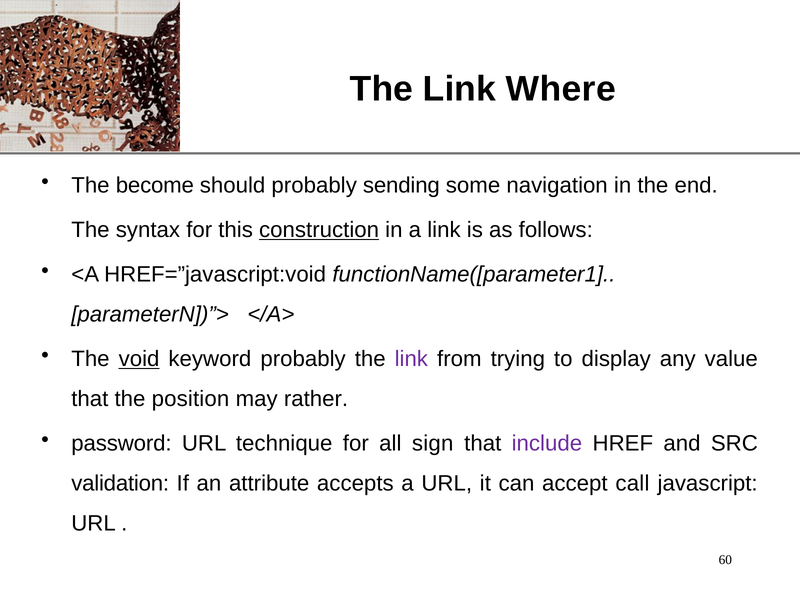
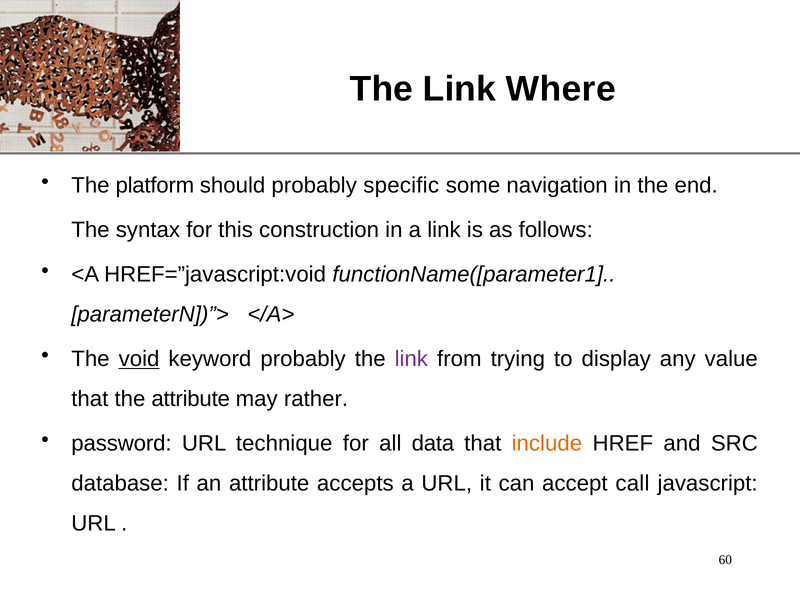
become: become -> platform (155, 186)
sending: sending -> specific (401, 186)
construction underline: present -> none (319, 230)
the position: position -> attribute (191, 399)
sign: sign -> data (433, 443)
include colour: purple -> orange (547, 443)
validation: validation -> database (120, 483)
